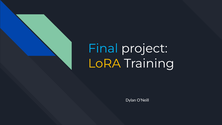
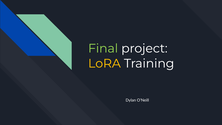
Final colour: light blue -> light green (103, 48)
